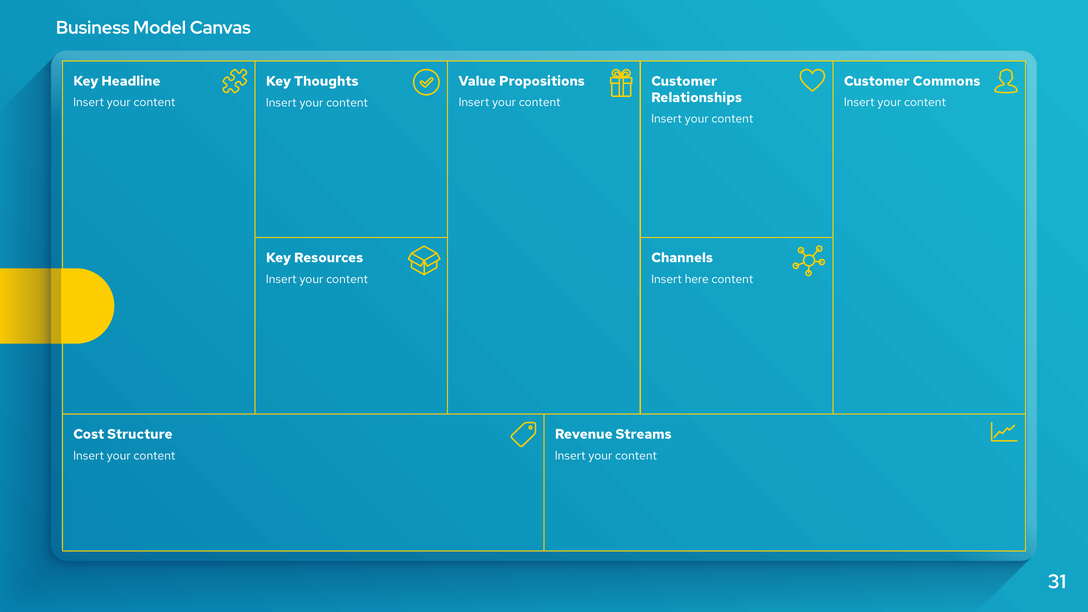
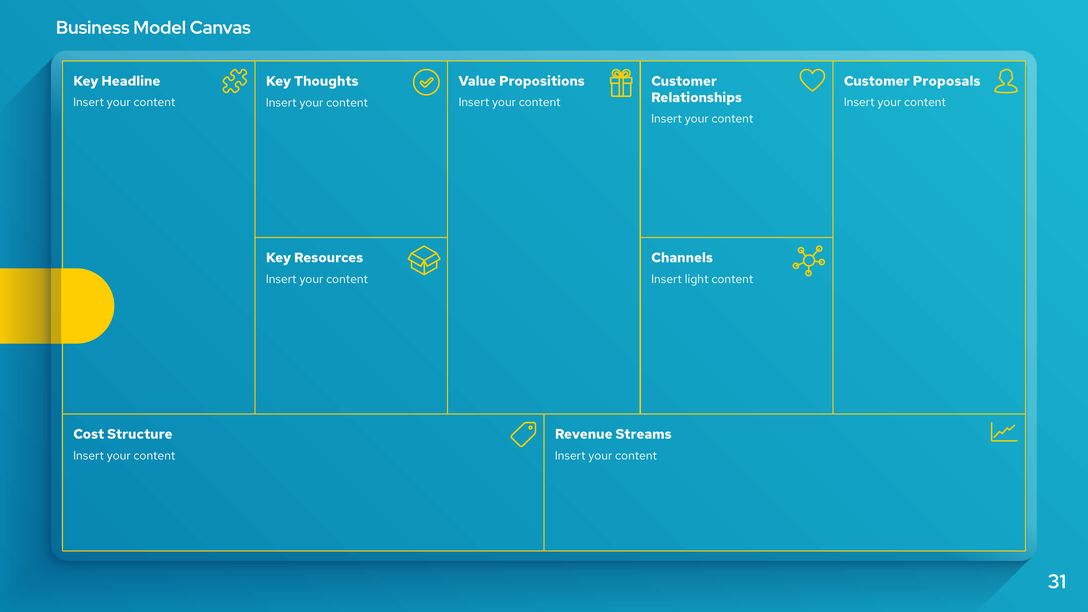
Commons: Commons -> Proposals (947, 81)
here: here -> light (697, 279)
